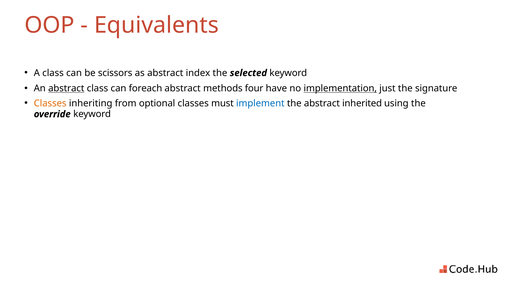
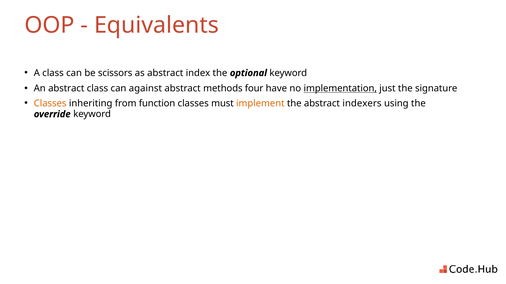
selected: selected -> optional (248, 73)
abstract underline: present -> none (66, 89)
foreach: foreach -> against (145, 89)
optional: optional -> function (157, 104)
implement colour: blue -> orange (260, 104)
inherited: inherited -> indexers (362, 104)
